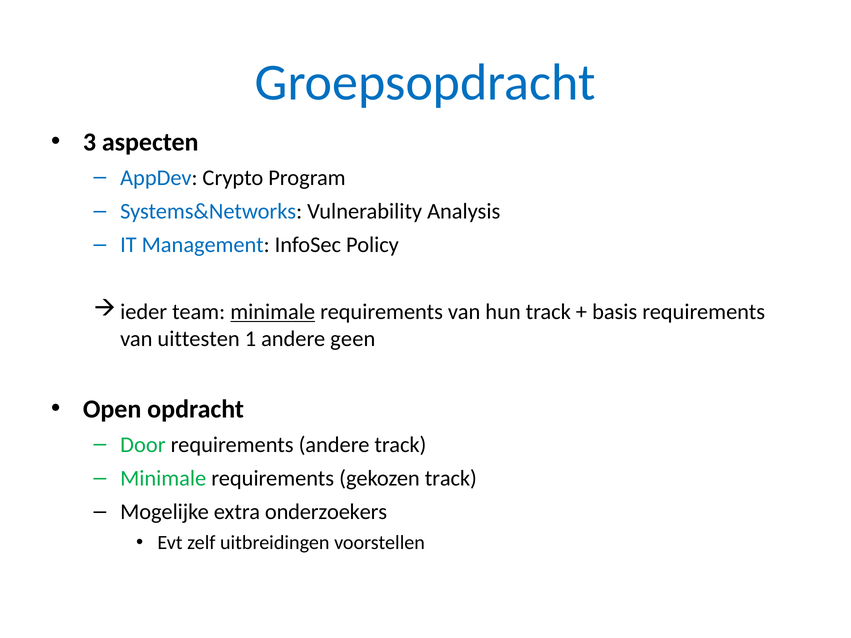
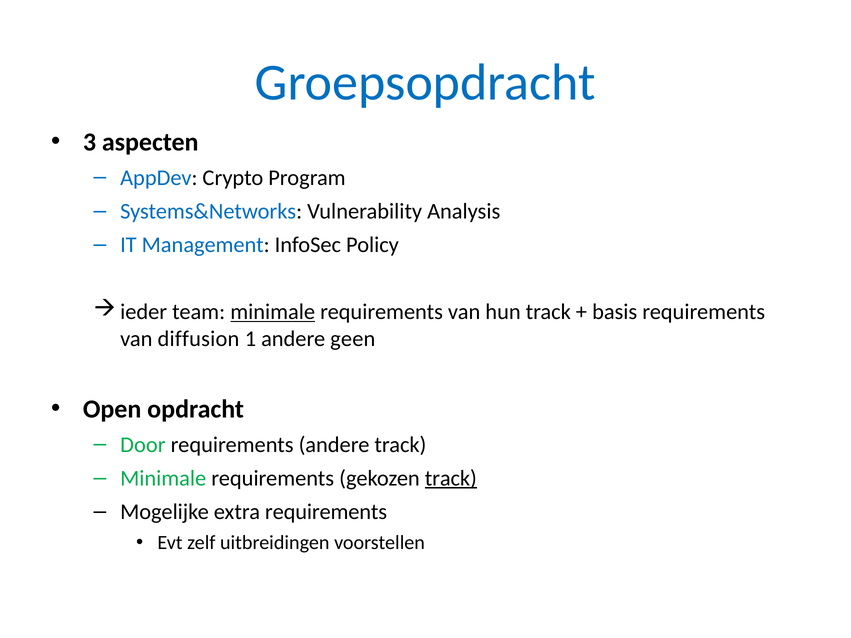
uittesten: uittesten -> diffusion (198, 339)
track underline: none -> present (451, 478)
extra onderzoekers: onderzoekers -> requirements (326, 512)
